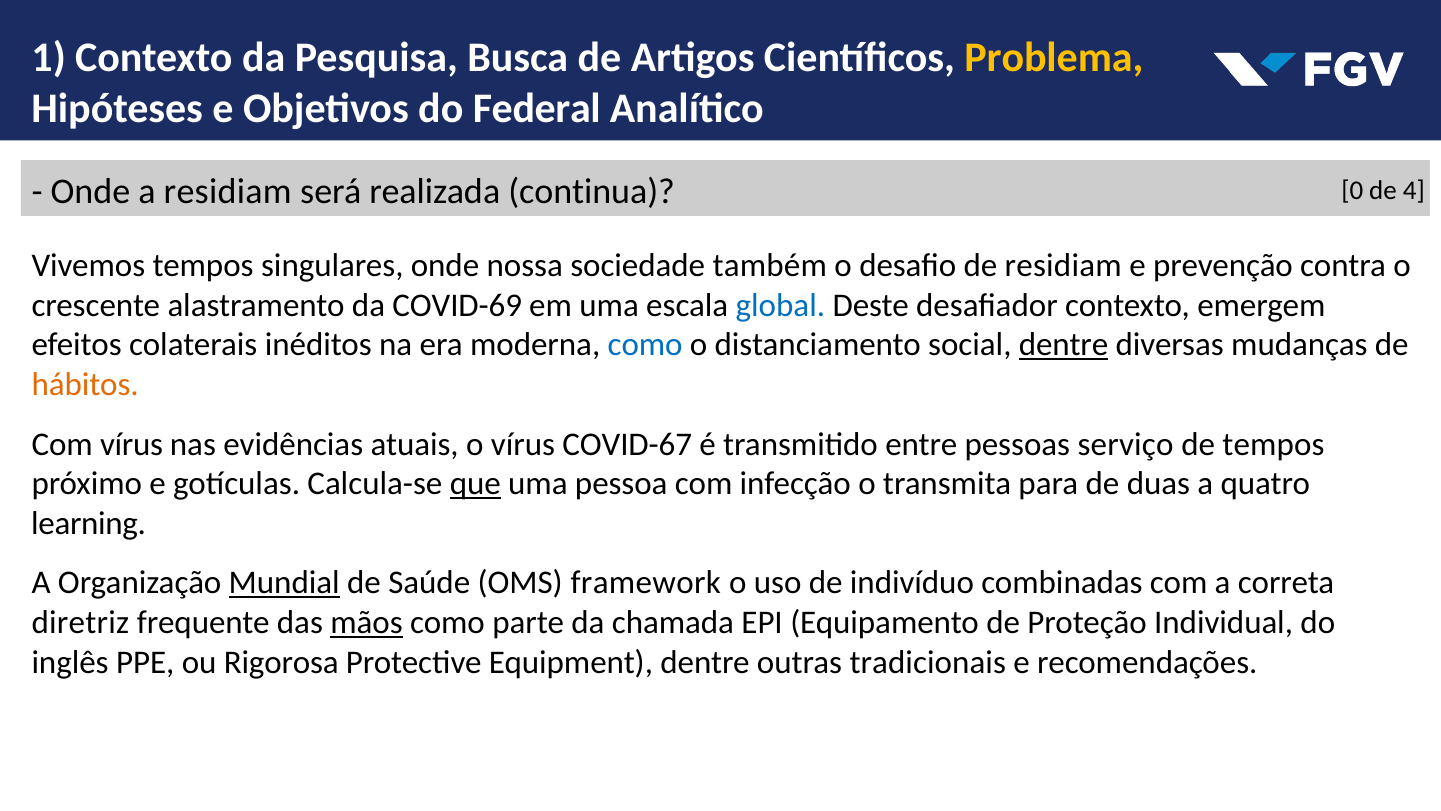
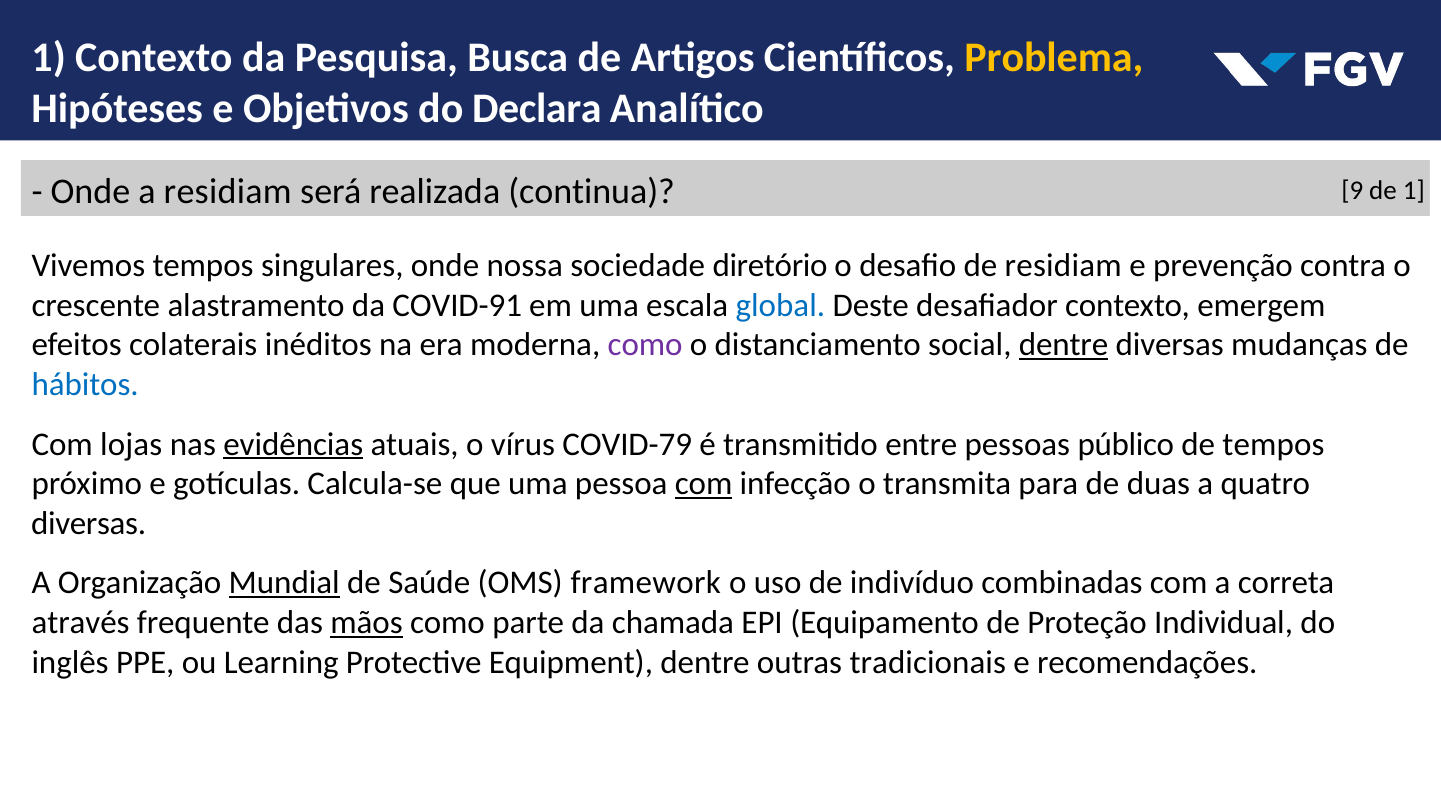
Federal: Federal -> Declara (537, 108)
0: 0 -> 9 (1352, 190)
de 4: 4 -> 1 (1414, 190)
também: também -> diretório (770, 266)
COVID-69: COVID-69 -> COVID-91 (457, 305)
como colour: blue -> purple (645, 345)
hábitos colour: orange -> blue (85, 385)
Com vírus: vírus -> lojas (131, 444)
evidências underline: none -> present (293, 444)
COVID-67: COVID-67 -> COVID-79 (627, 444)
serviço: serviço -> público (1126, 444)
que underline: present -> none (475, 484)
com underline: none -> present (704, 484)
learning: learning -> diversas (89, 523)
diretriz: diretriz -> através (81, 622)
Rigorosa: Rigorosa -> Learning (281, 662)
